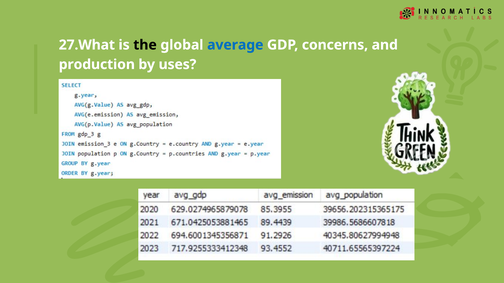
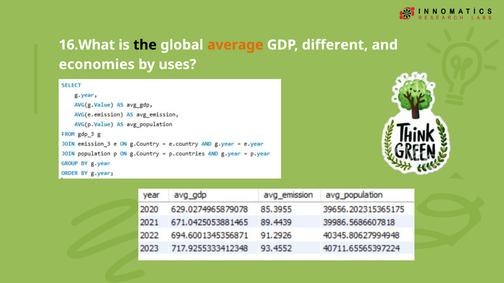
27.What: 27.What -> 16.What (87, 45)
average colour: blue -> orange (235, 45)
concerns: concerns -> different (335, 45)
production: production -> economies (97, 65)
